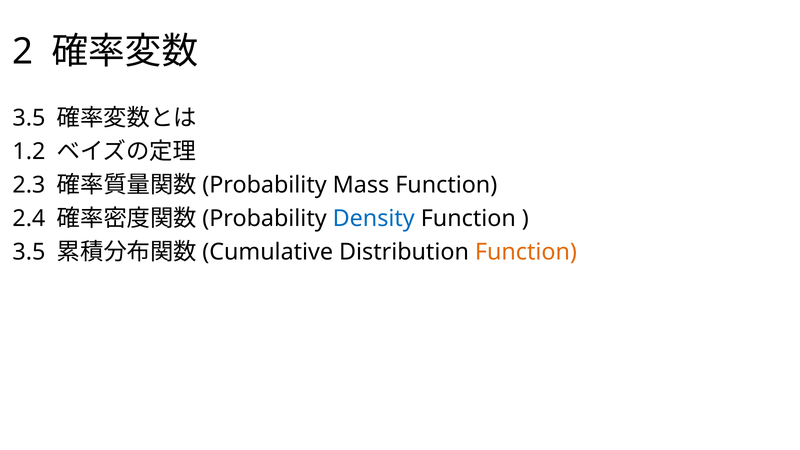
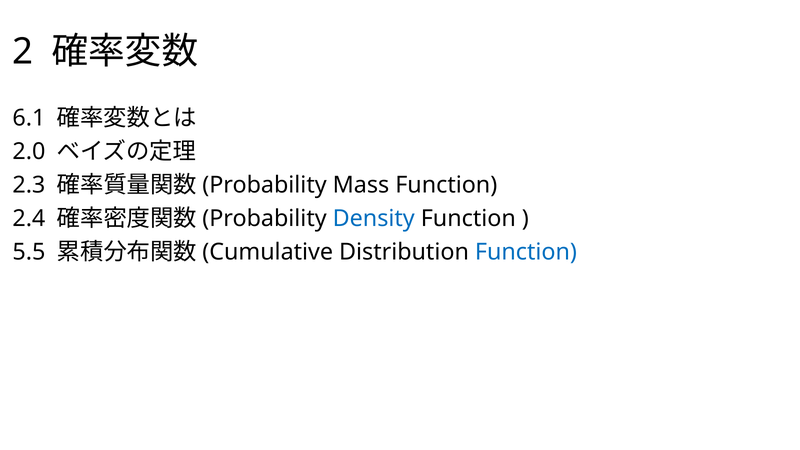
3.5: 3.5 -> 6.1 (29, 118)
1.2: 1.2 -> 2.0 (29, 151)
3.5: 3.5 -> 5.5 (29, 252)
Function colour: orange -> blue (526, 252)
